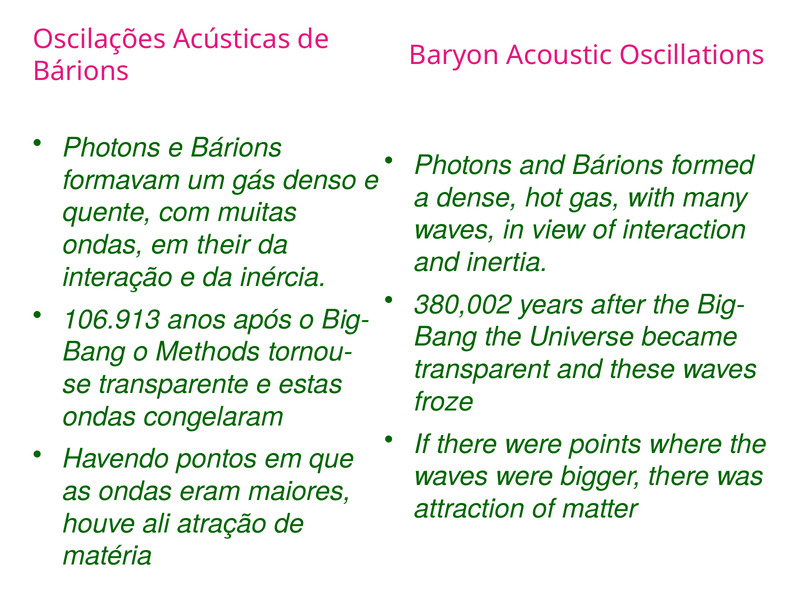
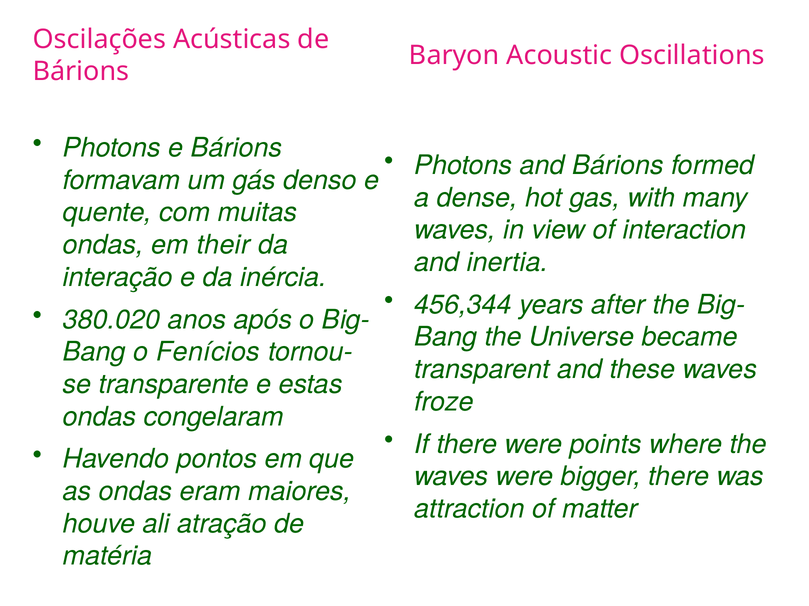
380,002: 380,002 -> 456,344 (463, 305)
106.913: 106.913 -> 380.020 (111, 320)
Methods: Methods -> Fenícios (208, 352)
